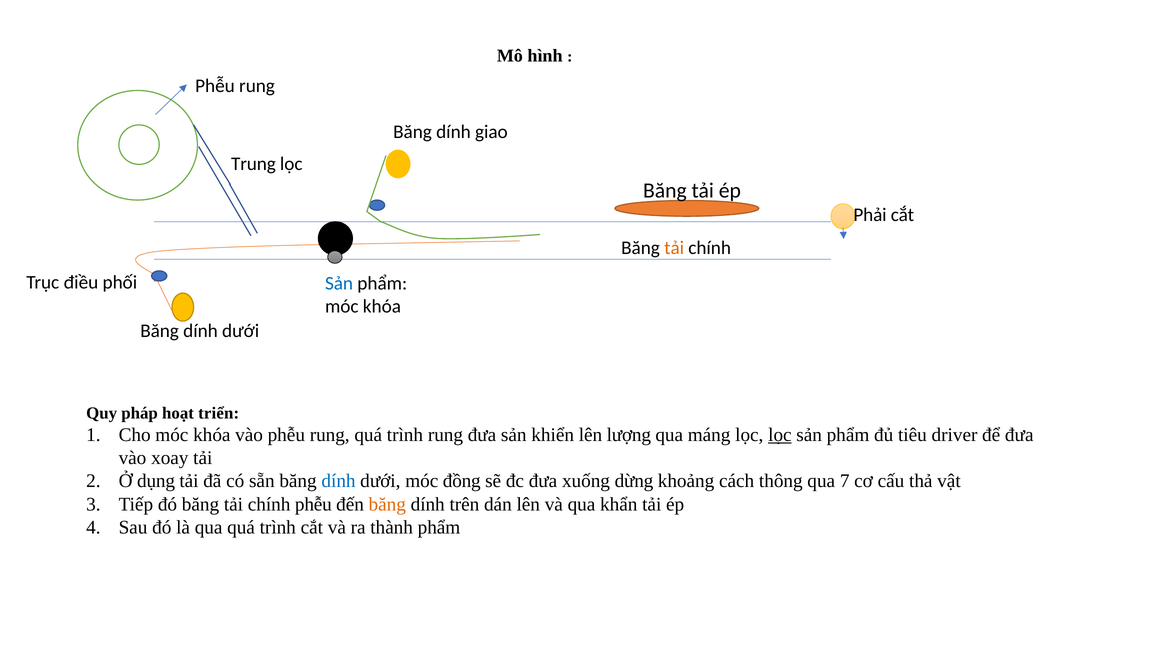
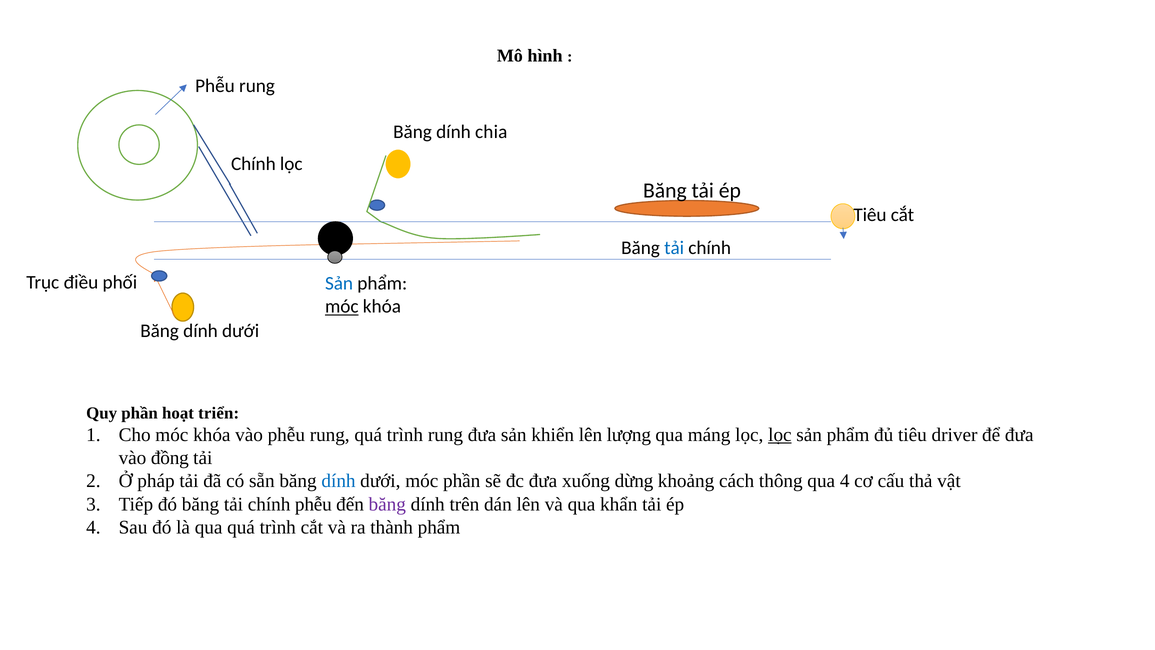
giao: giao -> chia (491, 132)
Trung: Trung -> Chính (253, 164)
Phải: Phải -> Tiêu (870, 215)
tải colour: orange -> blue (674, 248)
móc underline: none -> present (342, 306)
Quy pháp: pháp -> phần (140, 413)
xoay: xoay -> đồng (170, 458)
dụng: dụng -> pháp (156, 481)
móc đồng: đồng -> phần (462, 481)
qua 7: 7 -> 4 (845, 481)
băng colour: orange -> purple (387, 504)
